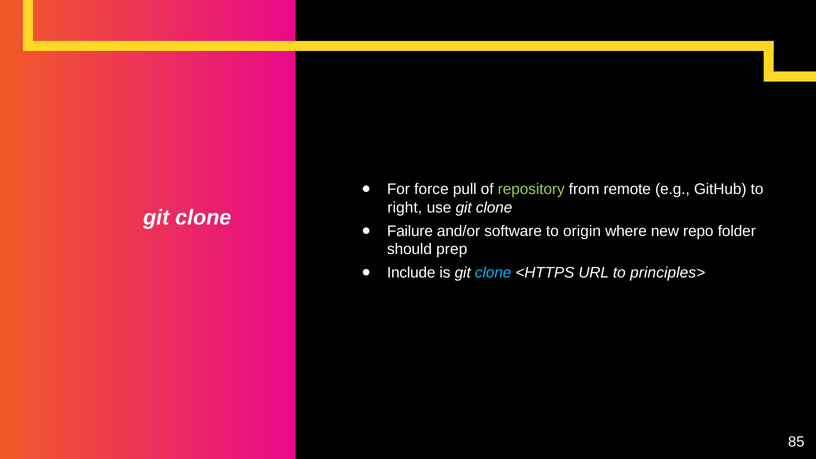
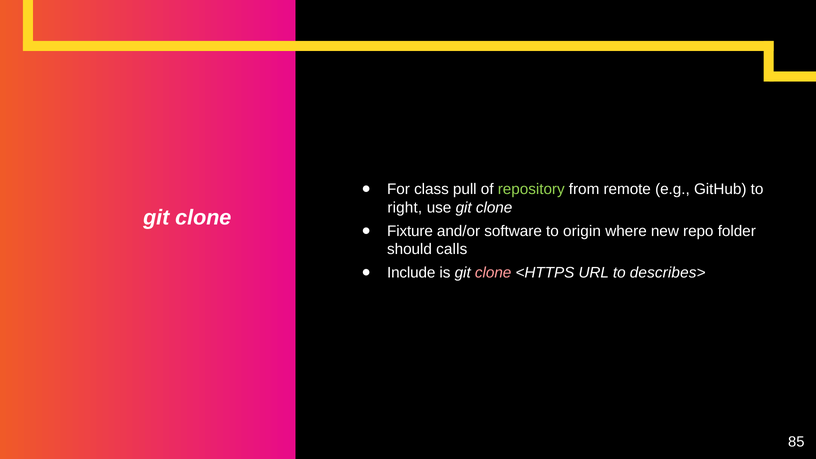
force: force -> class (431, 189)
Failure: Failure -> Fixture (410, 231)
prep: prep -> calls (452, 249)
clone colour: light blue -> pink (493, 273)
principles>: principles> -> describes> (668, 273)
